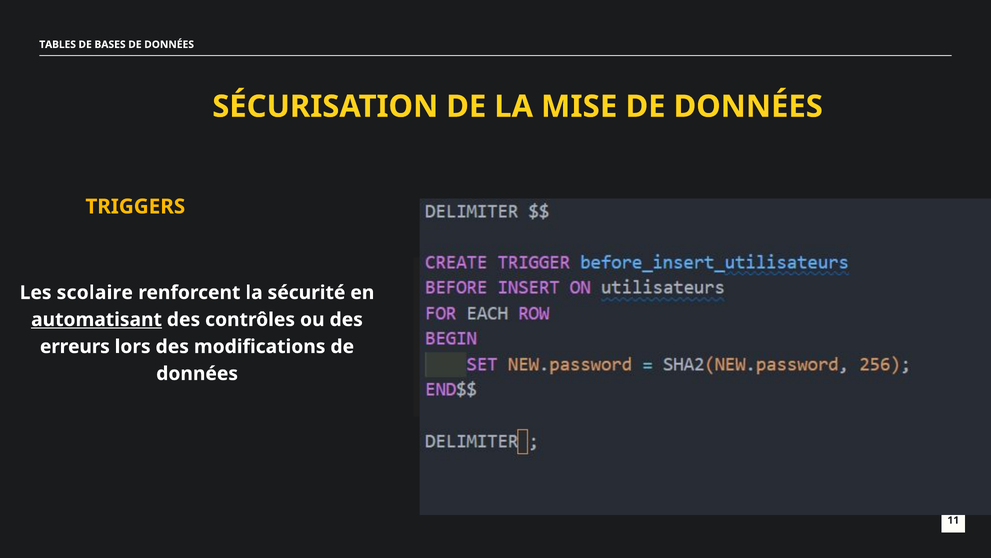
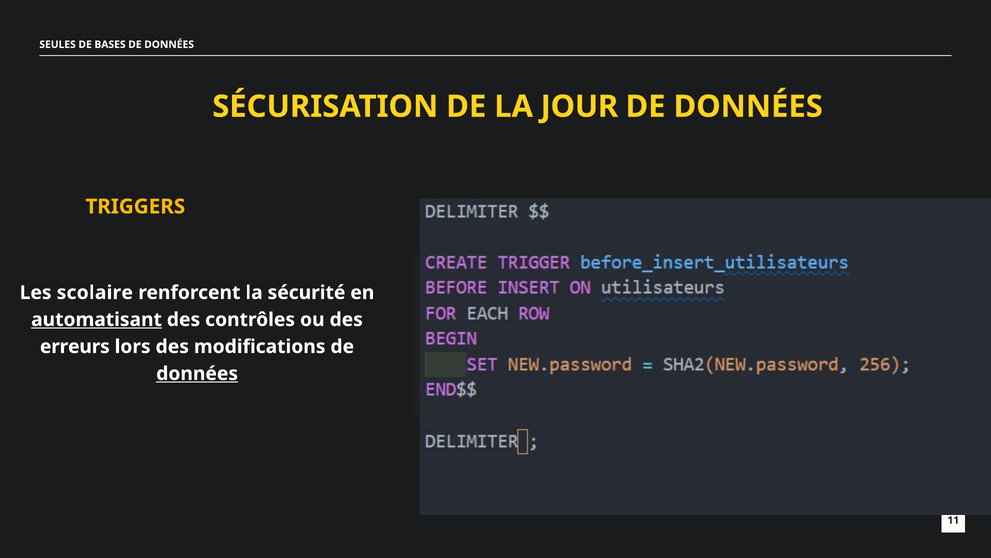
TABLES: TABLES -> SEULES (58, 44)
MISE: MISE -> JOUR (579, 106)
données underline: none -> present (197, 373)
